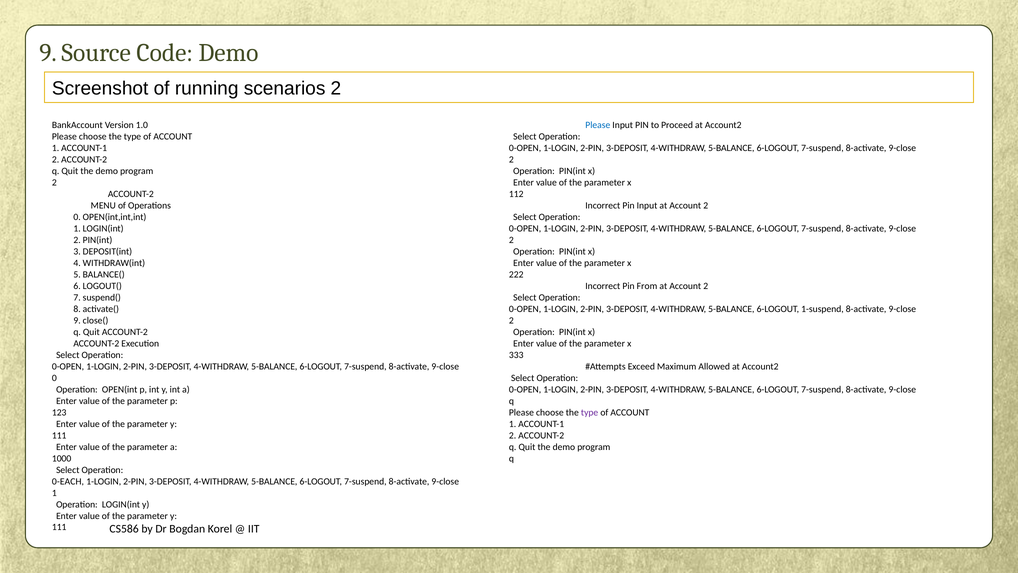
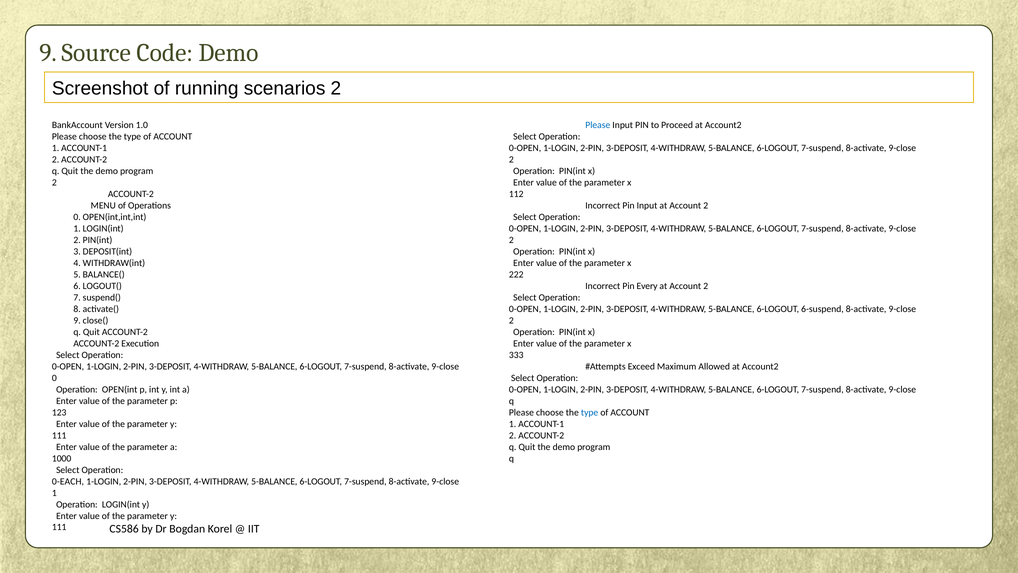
From: From -> Every (647, 286)
1-suspend: 1-suspend -> 6-suspend (822, 309)
type colour: purple -> blue (590, 412)
